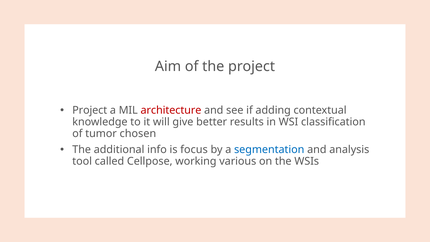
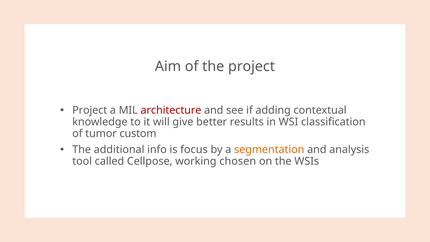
chosen: chosen -> custom (138, 134)
segmentation colour: blue -> orange (269, 150)
various: various -> chosen (238, 161)
